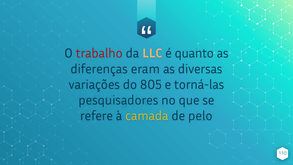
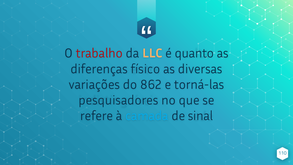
eram: eram -> físico (145, 69)
805: 805 -> 862 (151, 84)
camada colour: yellow -> light blue (147, 116)
pelo: pelo -> sinal (200, 116)
